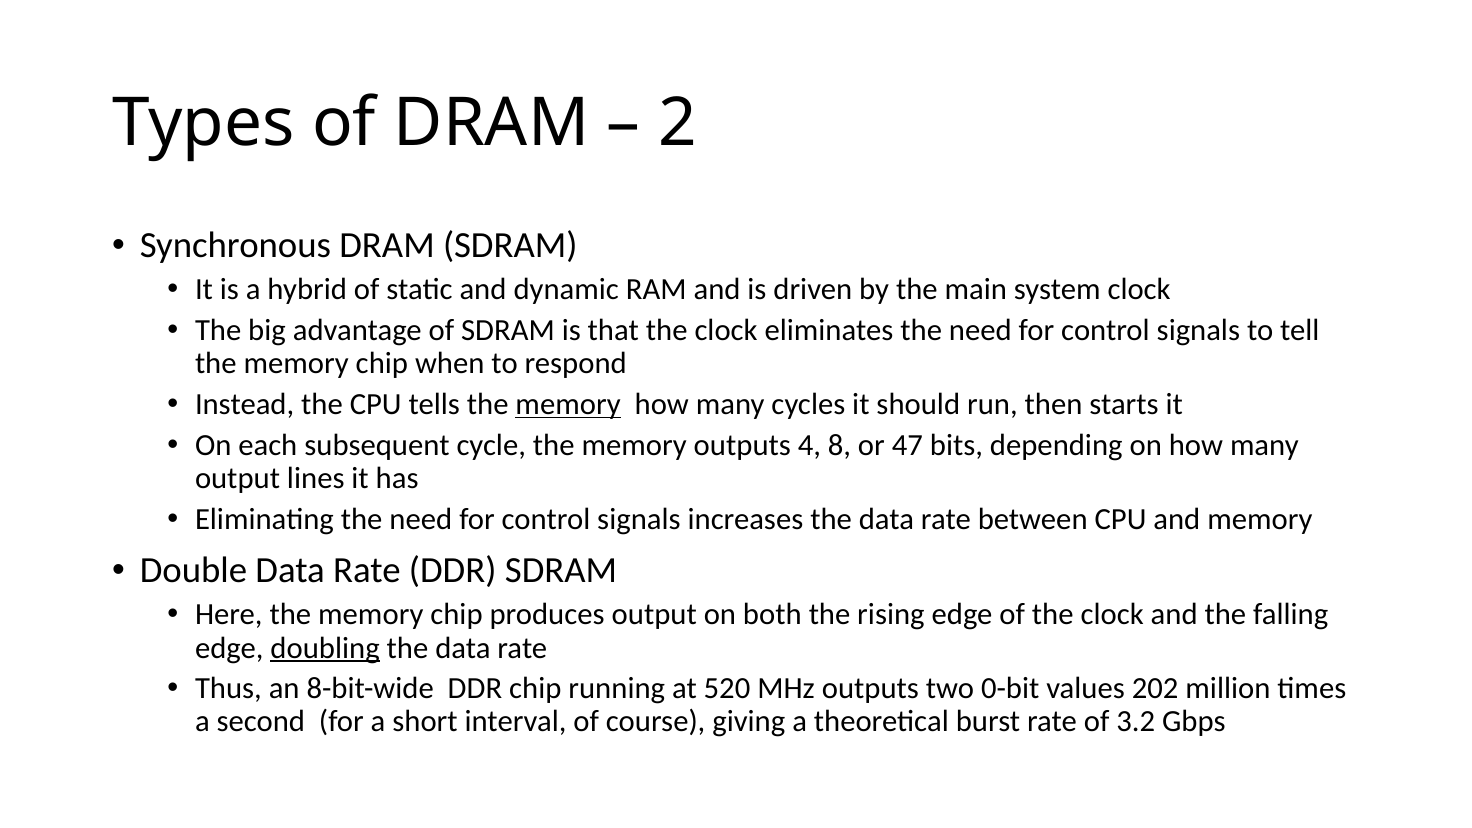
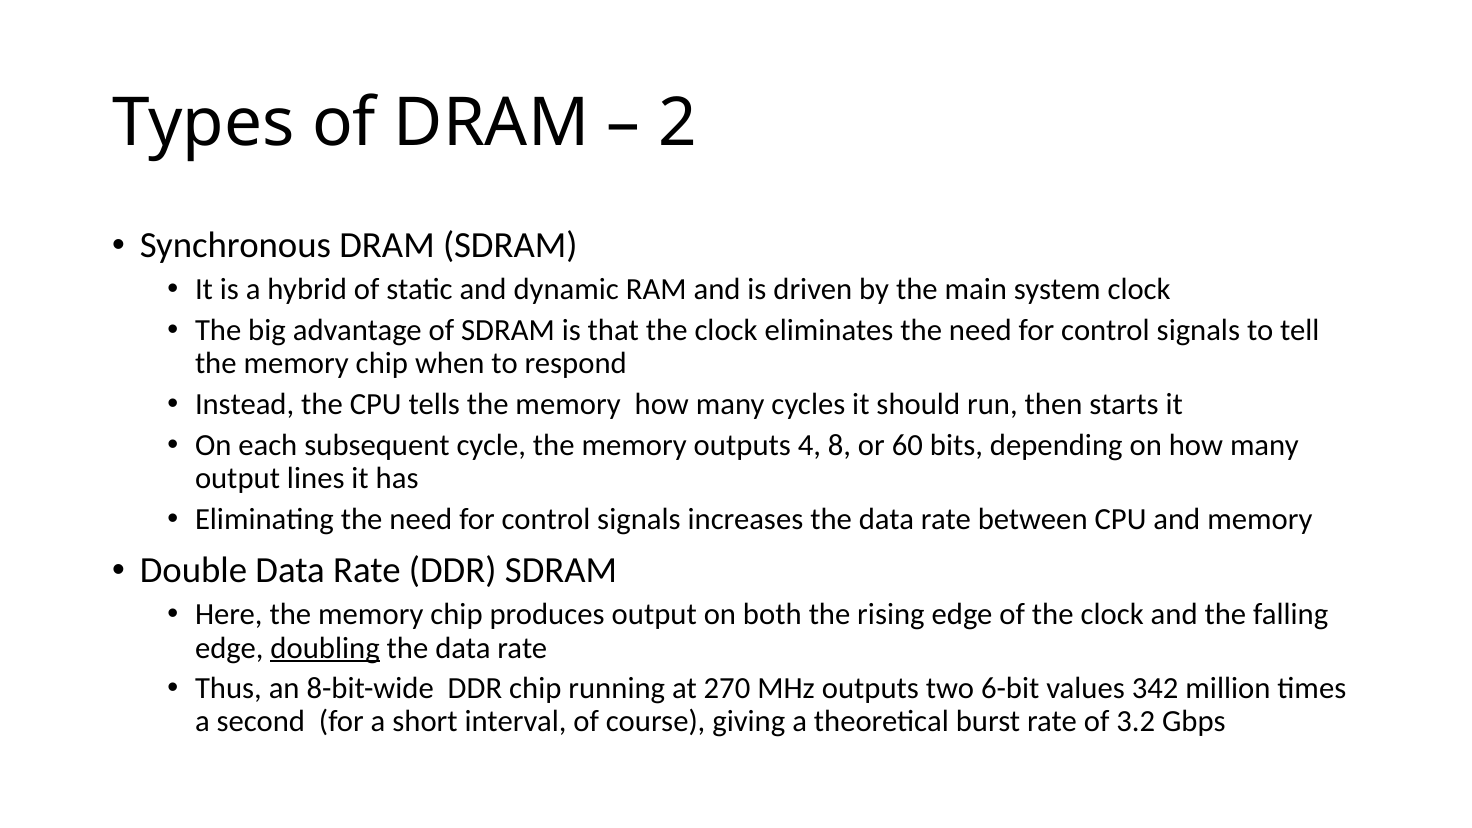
memory underline: present -> none (568, 404)
47: 47 -> 60 (907, 445)
520: 520 -> 270 (727, 689)
0-bit: 0-bit -> 6-bit (1010, 689)
202: 202 -> 342 (1155, 689)
